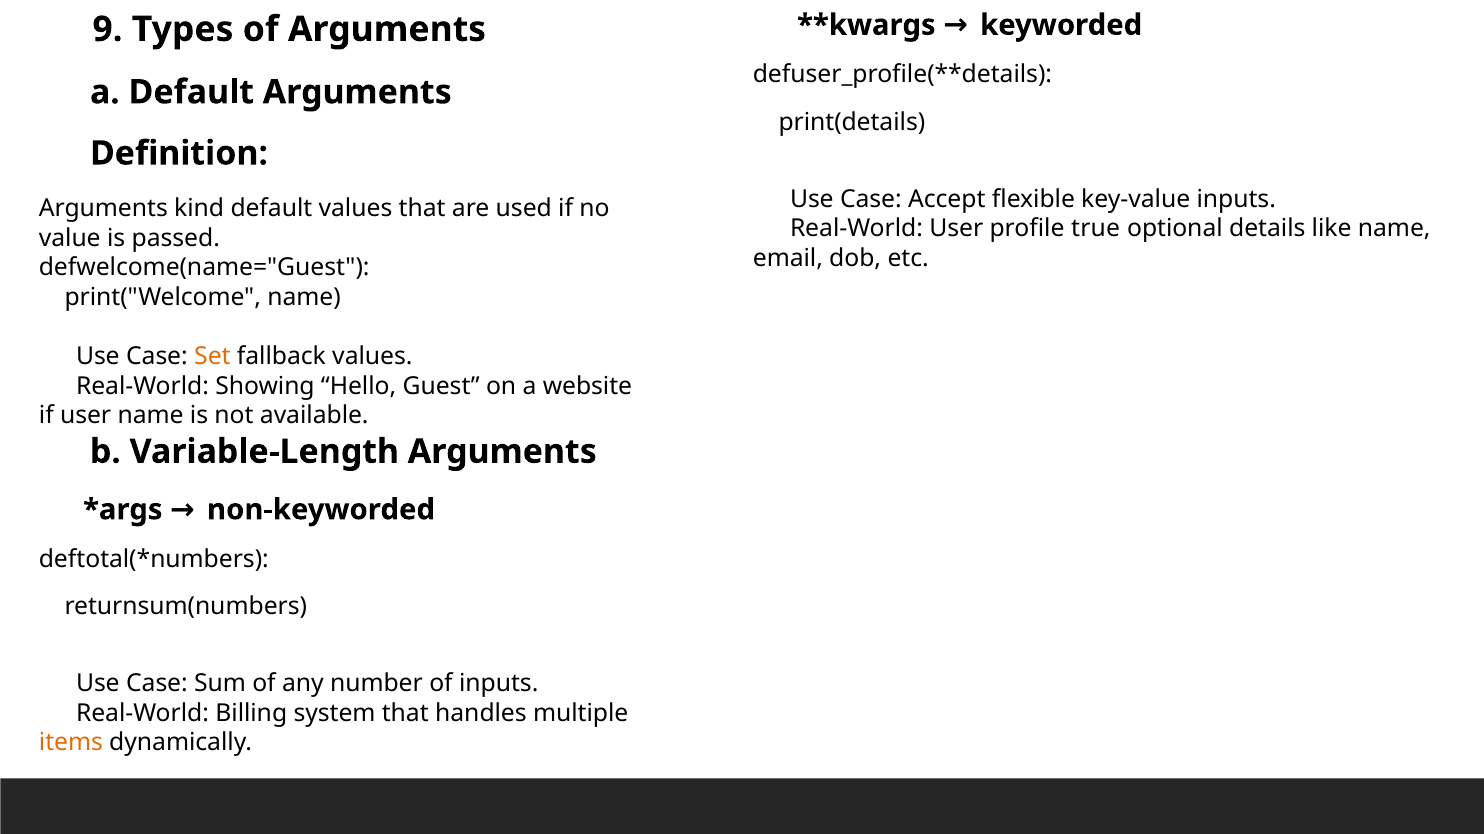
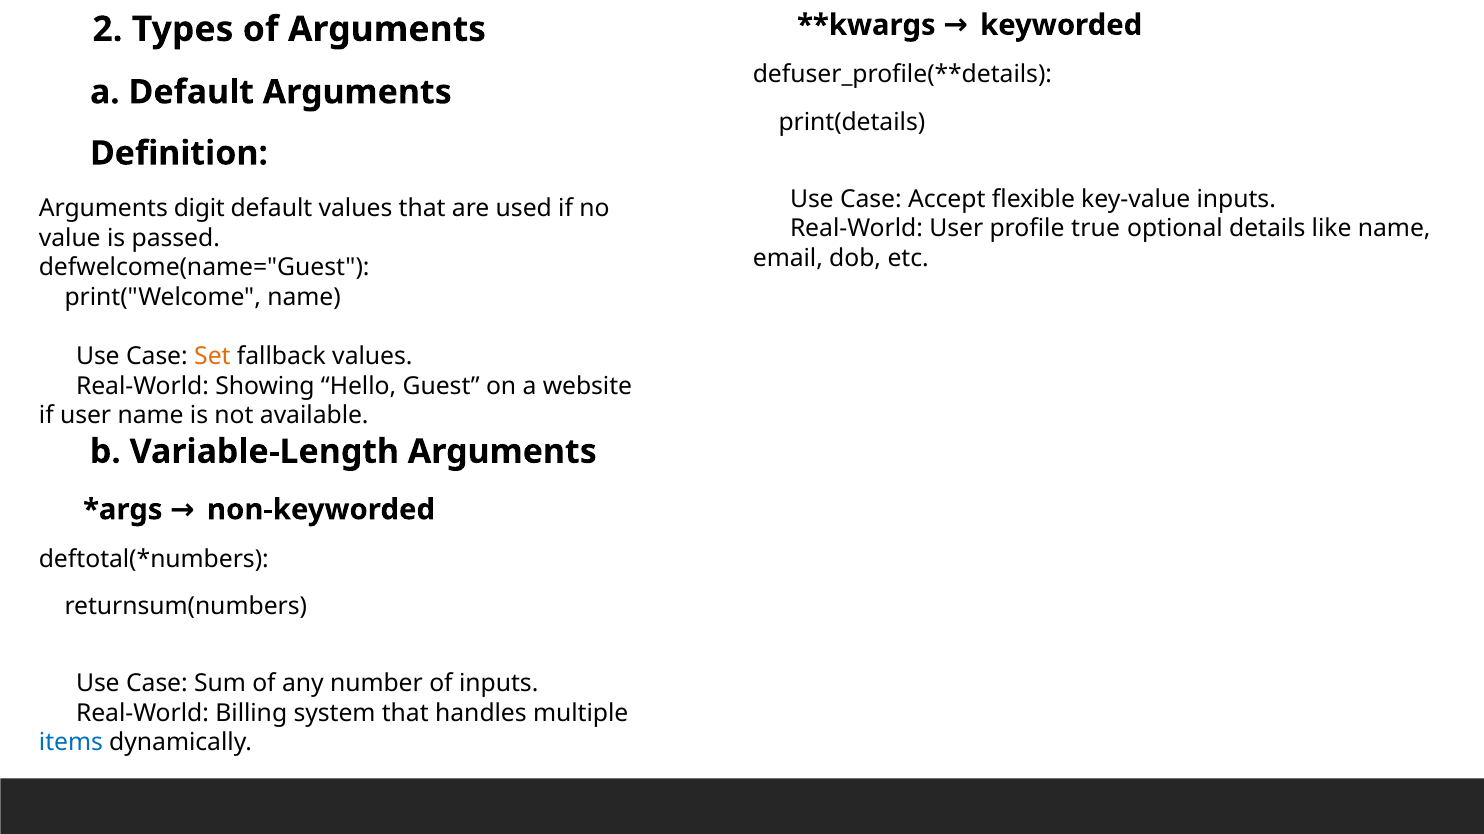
9: 9 -> 2 (107, 29)
kind: kind -> digit (199, 208)
items colour: orange -> blue (71, 743)
